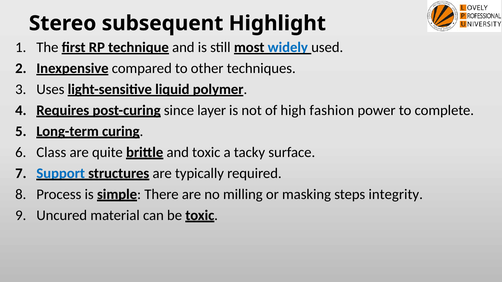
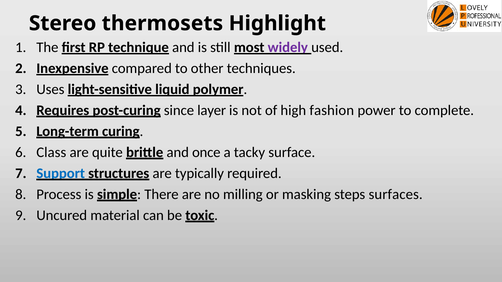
subsequent: subsequent -> thermosets (162, 23)
widely colour: blue -> purple (288, 47)
and toxic: toxic -> once (206, 152)
integrity: integrity -> surfaces (396, 194)
